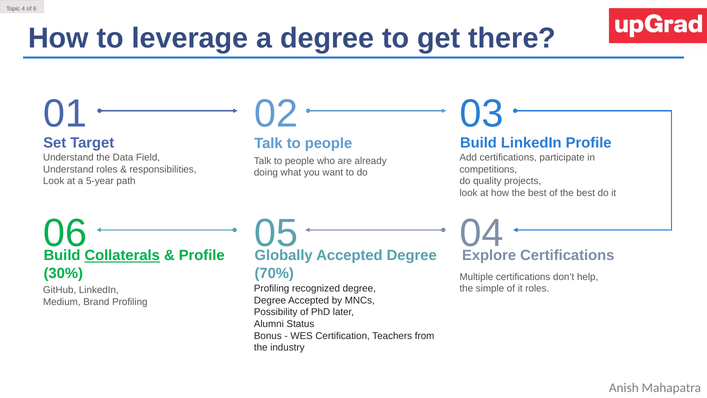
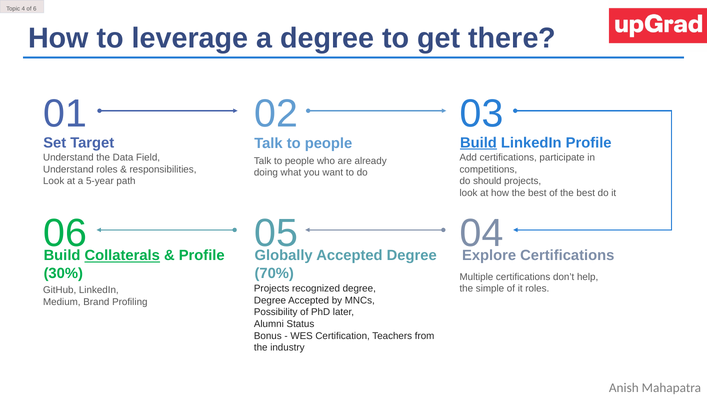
Build underline: none -> present (478, 143)
quality: quality -> should (487, 181)
Profiling: Profiling -> Projects (272, 289)
